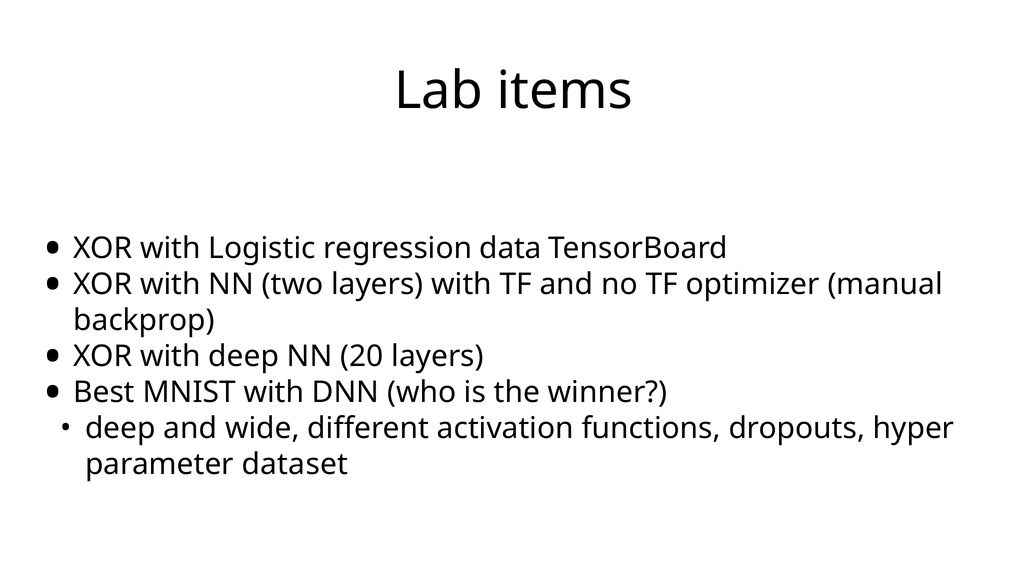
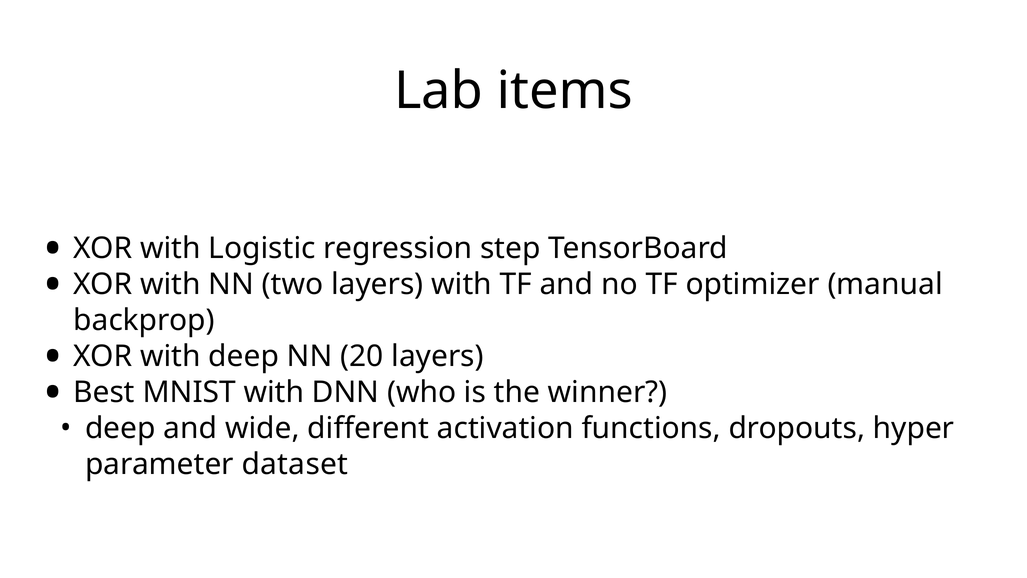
data: data -> step (510, 248)
